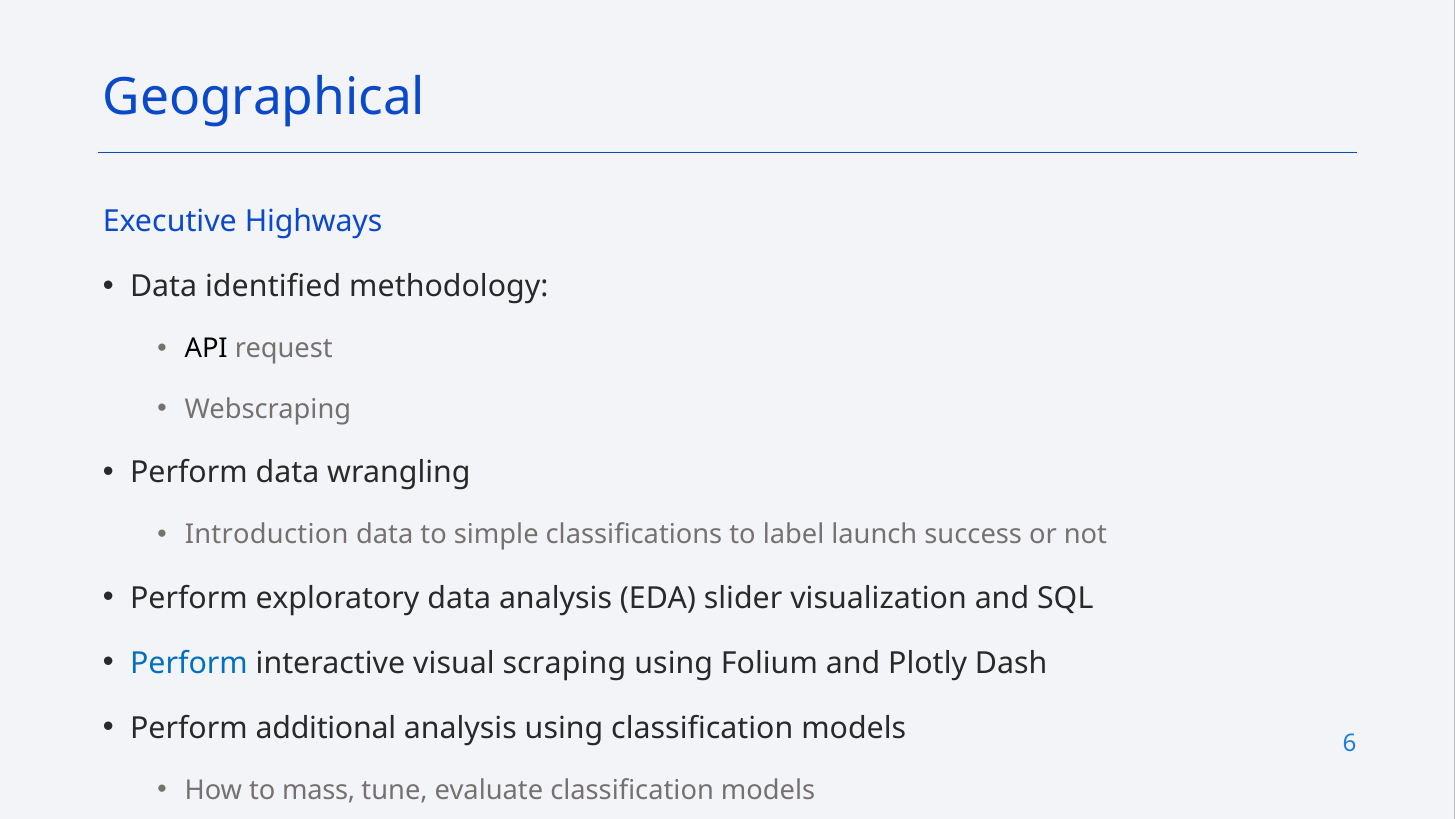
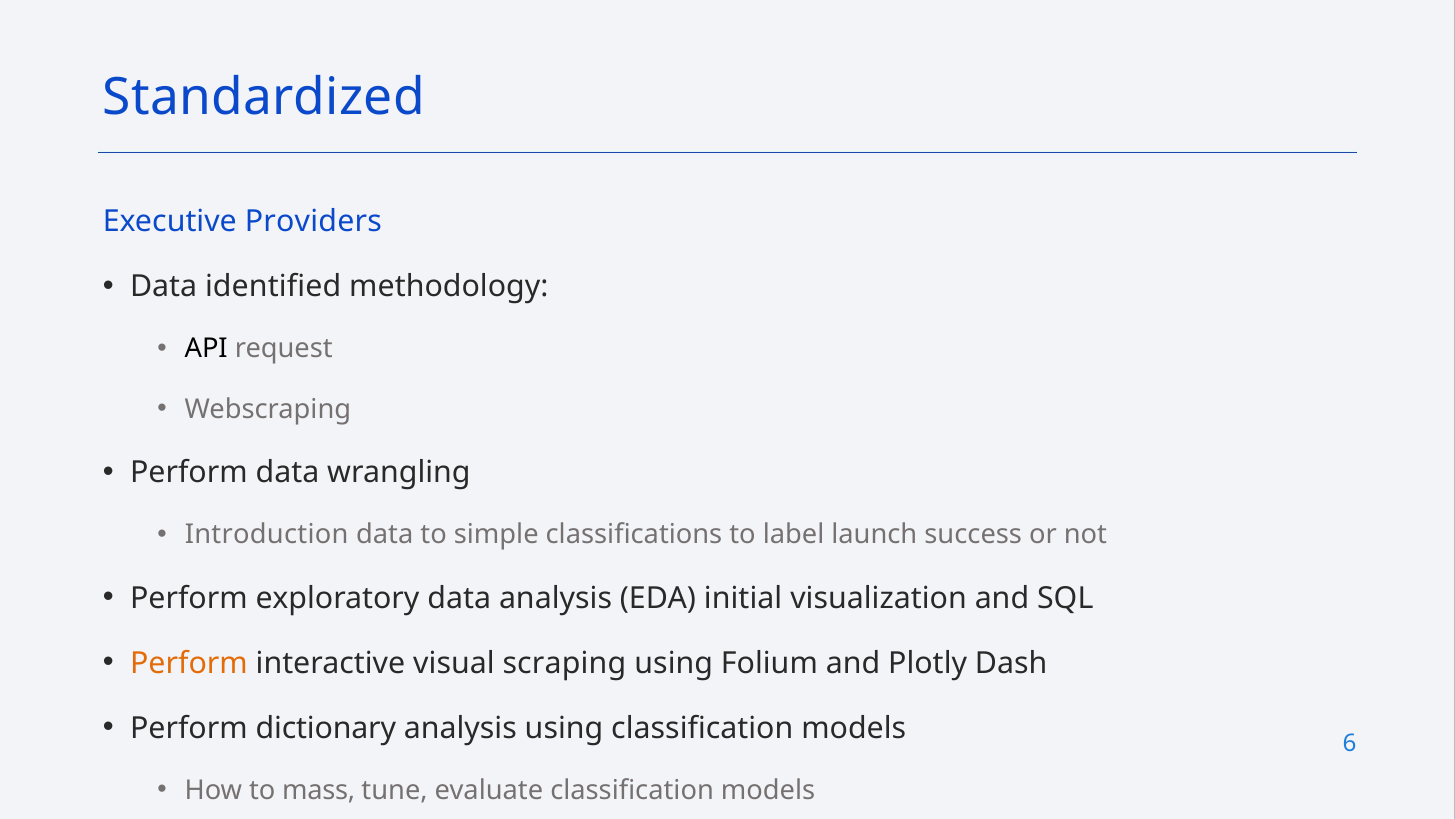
Geographical: Geographical -> Standardized (264, 97)
Highways: Highways -> Providers (313, 222)
slider: slider -> initial (743, 598)
Perform colour: blue -> orange (189, 663)
additional: additional -> dictionary (326, 728)
